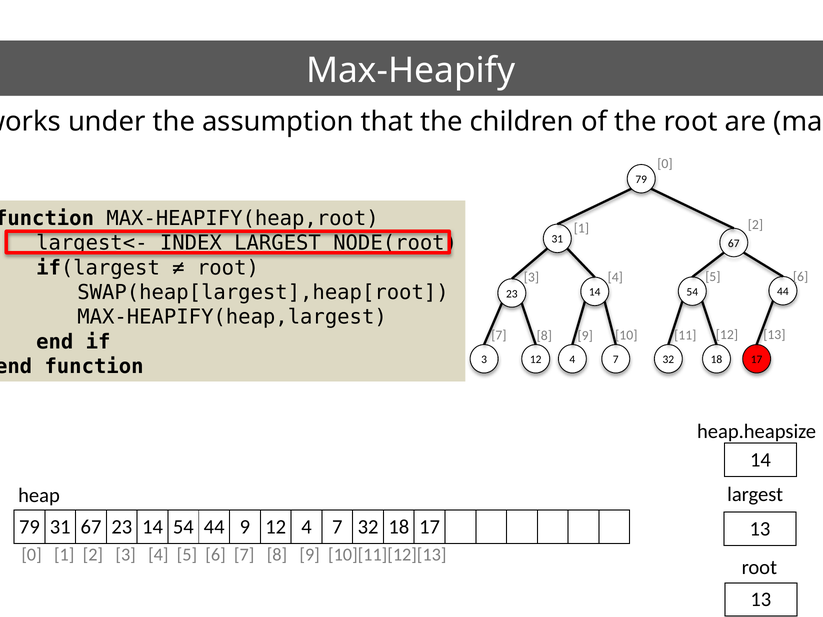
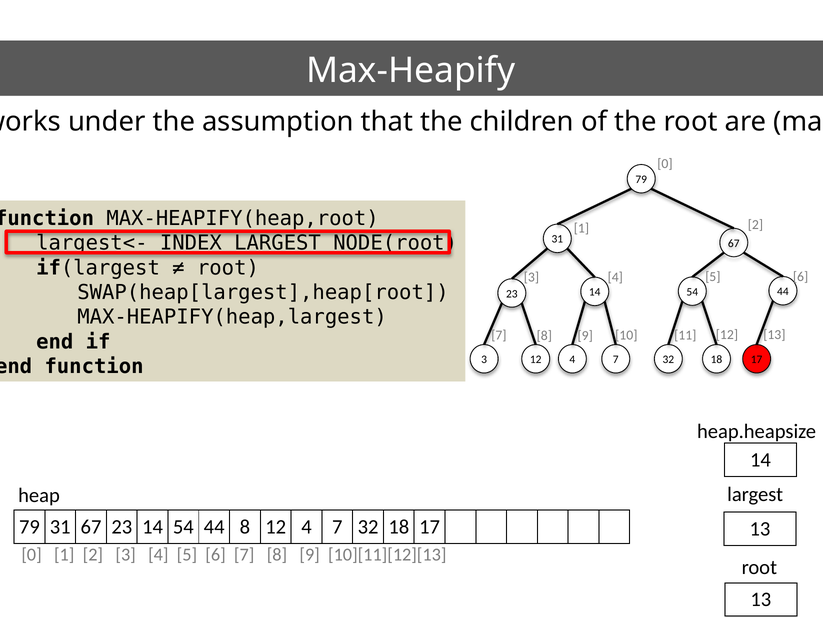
44 9: 9 -> 8 (245, 527)
